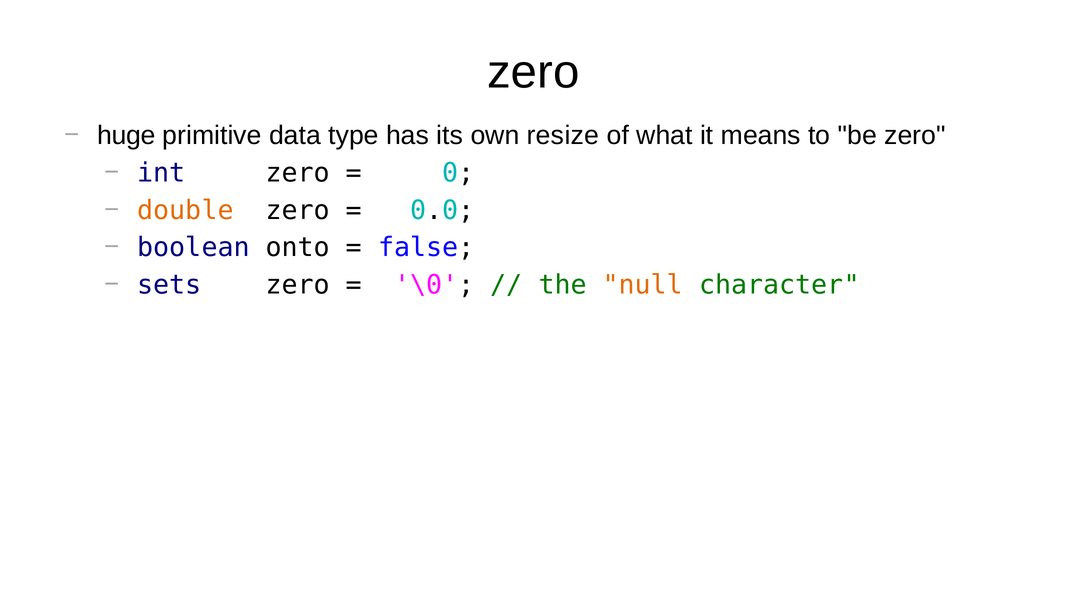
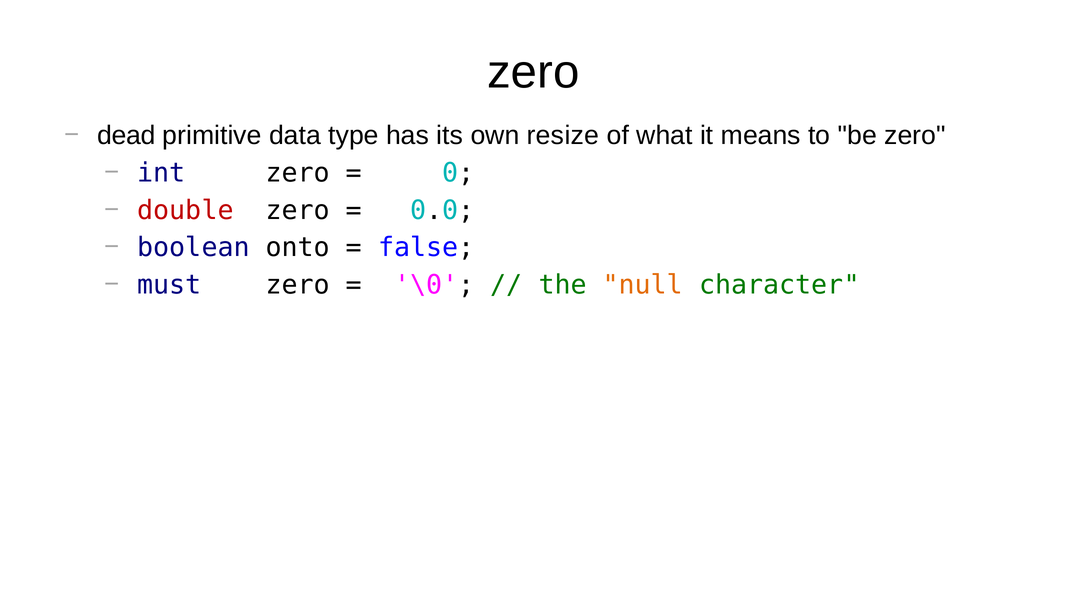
huge: huge -> dead (126, 136)
double colour: orange -> red (185, 210)
sets: sets -> must (169, 285)
